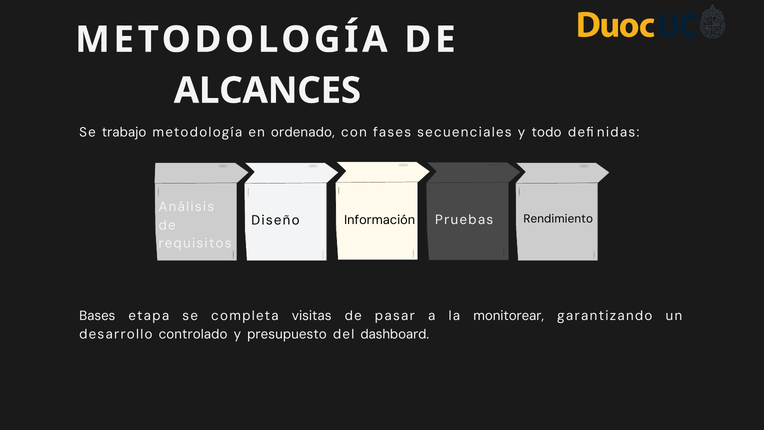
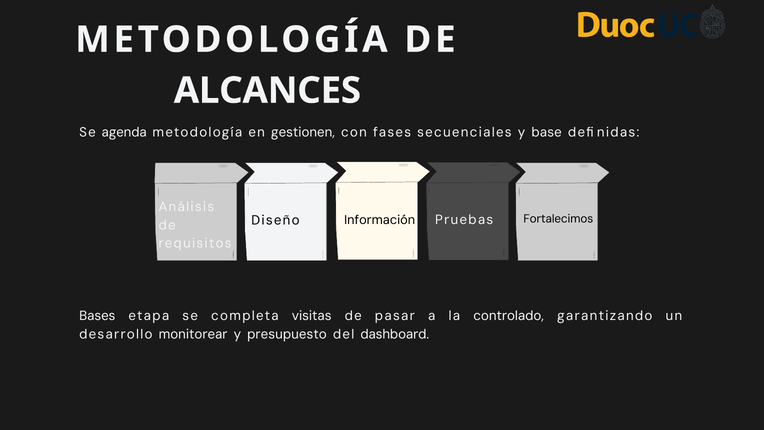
trabajo: trabajo -> agenda (124, 132)
ordenado: ordenado -> gestionen (303, 132)
todo: todo -> base (547, 132)
Rendimiento: Rendimiento -> Fortalecimos (558, 219)
monitorear: monitorear -> controlado (509, 316)
controlado: controlado -> monitorear (193, 334)
